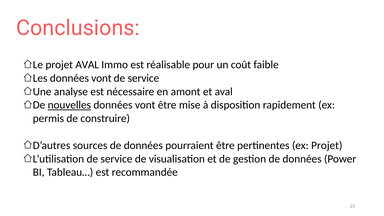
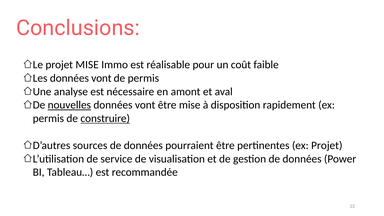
projet AVAL: AVAL -> MISE (87, 65)
service: service -> permis (143, 78)
construire underline: none -> present (105, 118)
